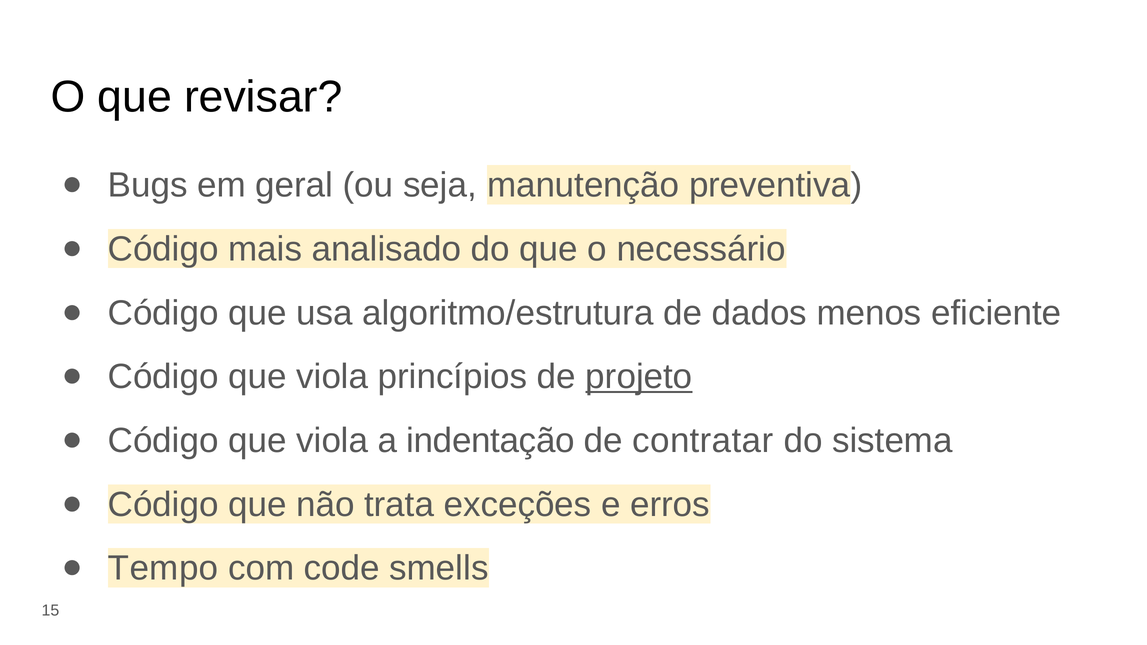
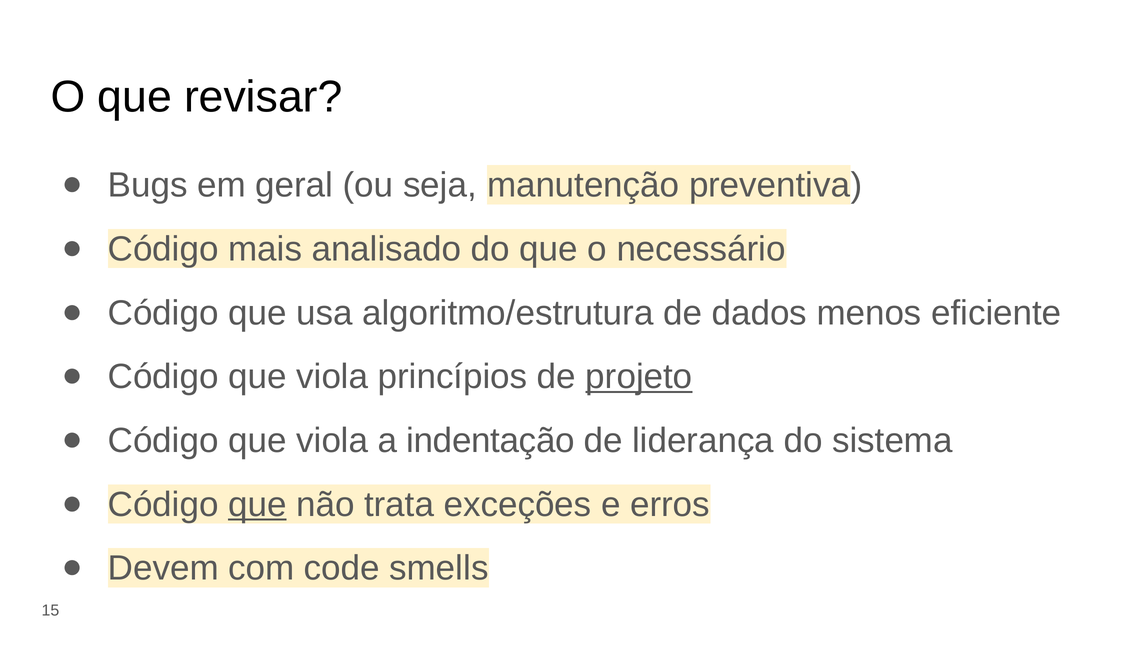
contratar: contratar -> liderança (703, 441)
que underline: none -> present (257, 505)
Tempo: Tempo -> Devem (163, 568)
